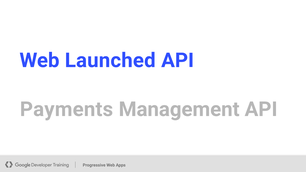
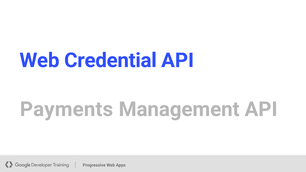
Launched: Launched -> Credential (110, 60)
